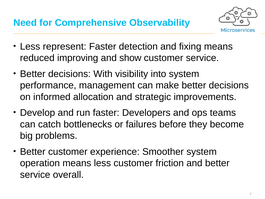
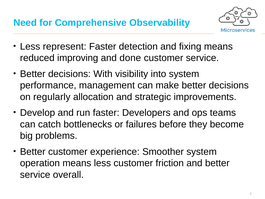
show: show -> done (130, 58)
informed: informed -> regularly (52, 97)
